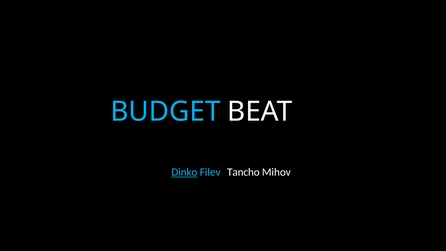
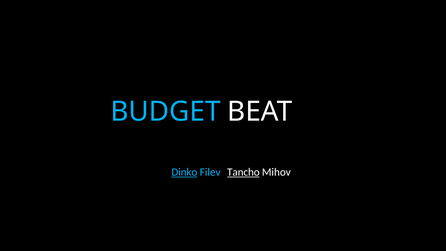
Tancho underline: none -> present (243, 172)
